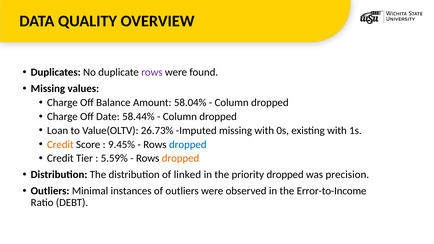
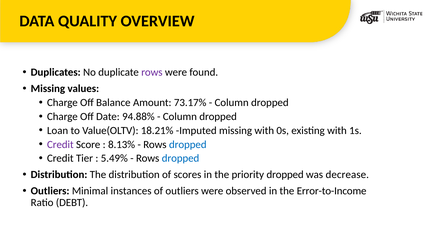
58.04%: 58.04% -> 73.17% (190, 103)
58.44%: 58.44% -> 94.88% (138, 117)
26.73%: 26.73% -> 18.21% (157, 131)
Credit colour: orange -> purple (60, 145)
9.45%: 9.45% -> 8.13% (122, 145)
5.59%: 5.59% -> 5.49% (114, 158)
dropped colour: orange -> blue (181, 158)
linked: linked -> scores (187, 175)
precision: precision -> decrease (347, 175)
